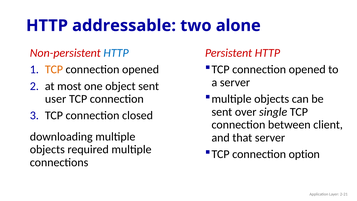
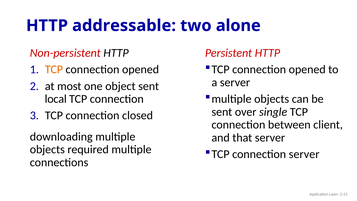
HTTP colour: blue -> black (116, 53)
user: user -> local (56, 99)
connection option: option -> server (304, 154)
